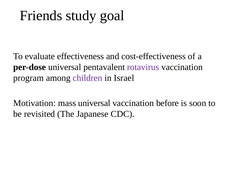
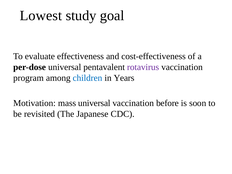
Friends: Friends -> Lowest (41, 15)
children colour: purple -> blue (88, 78)
Israel: Israel -> Years (124, 78)
